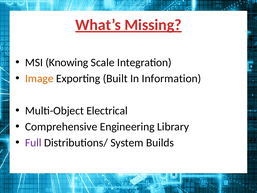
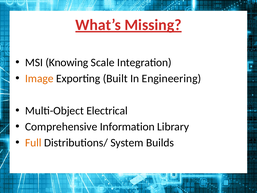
Information: Information -> Engineering (171, 79)
Engineering: Engineering -> Information (127, 127)
Full colour: purple -> orange (33, 143)
